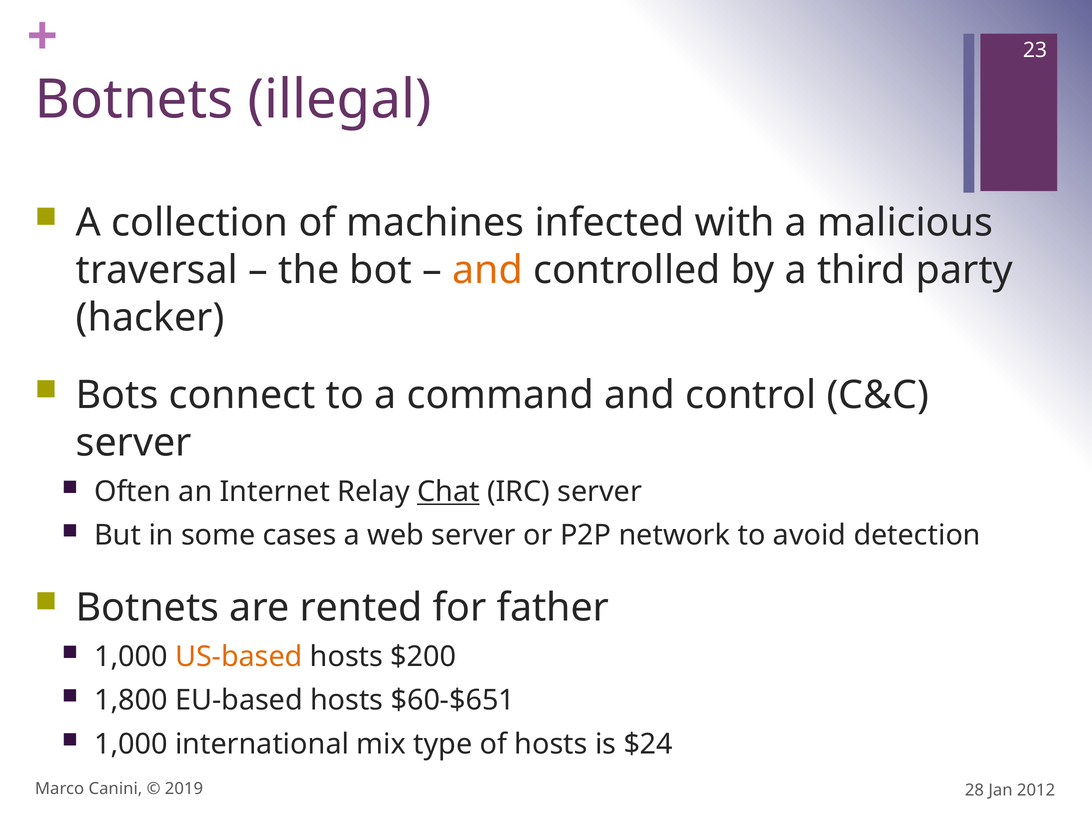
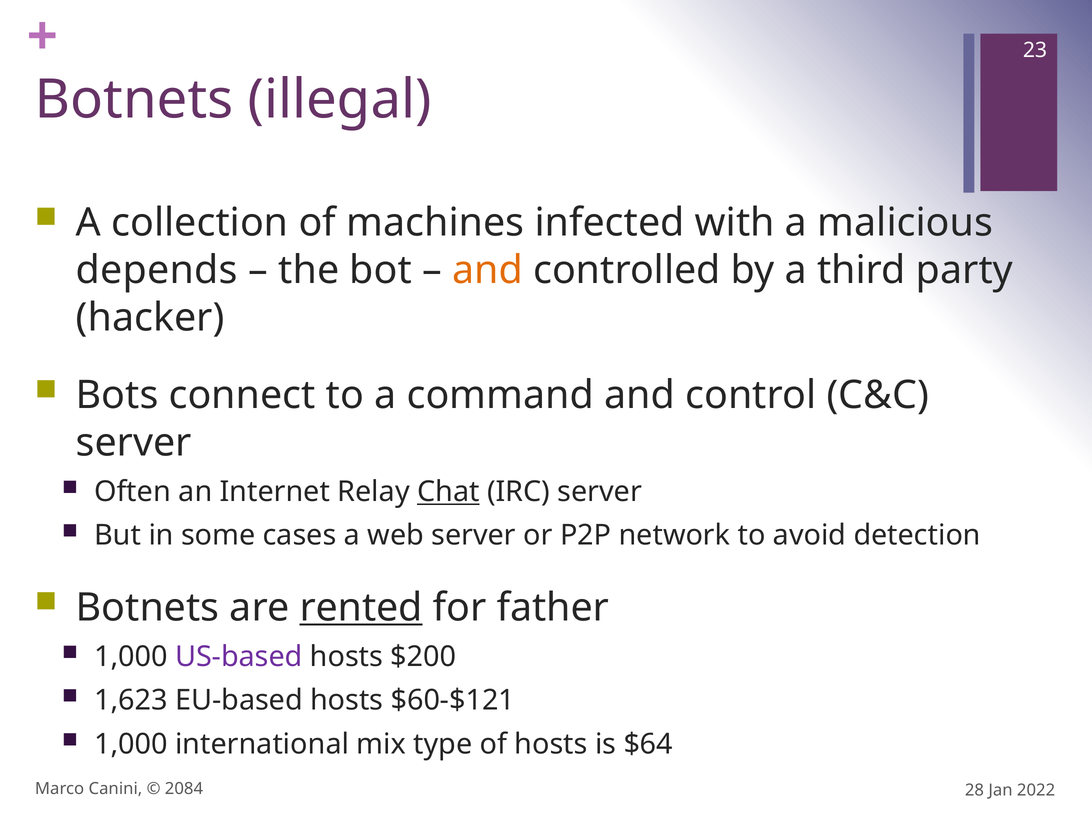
traversal: traversal -> depends (157, 270)
rented underline: none -> present (361, 607)
US-based colour: orange -> purple (239, 657)
1,800: 1,800 -> 1,623 (131, 700)
$60-$651: $60-$651 -> $60-$121 (453, 700)
$24: $24 -> $64 (648, 744)
2019: 2019 -> 2084 (184, 789)
2012: 2012 -> 2022 (1036, 790)
